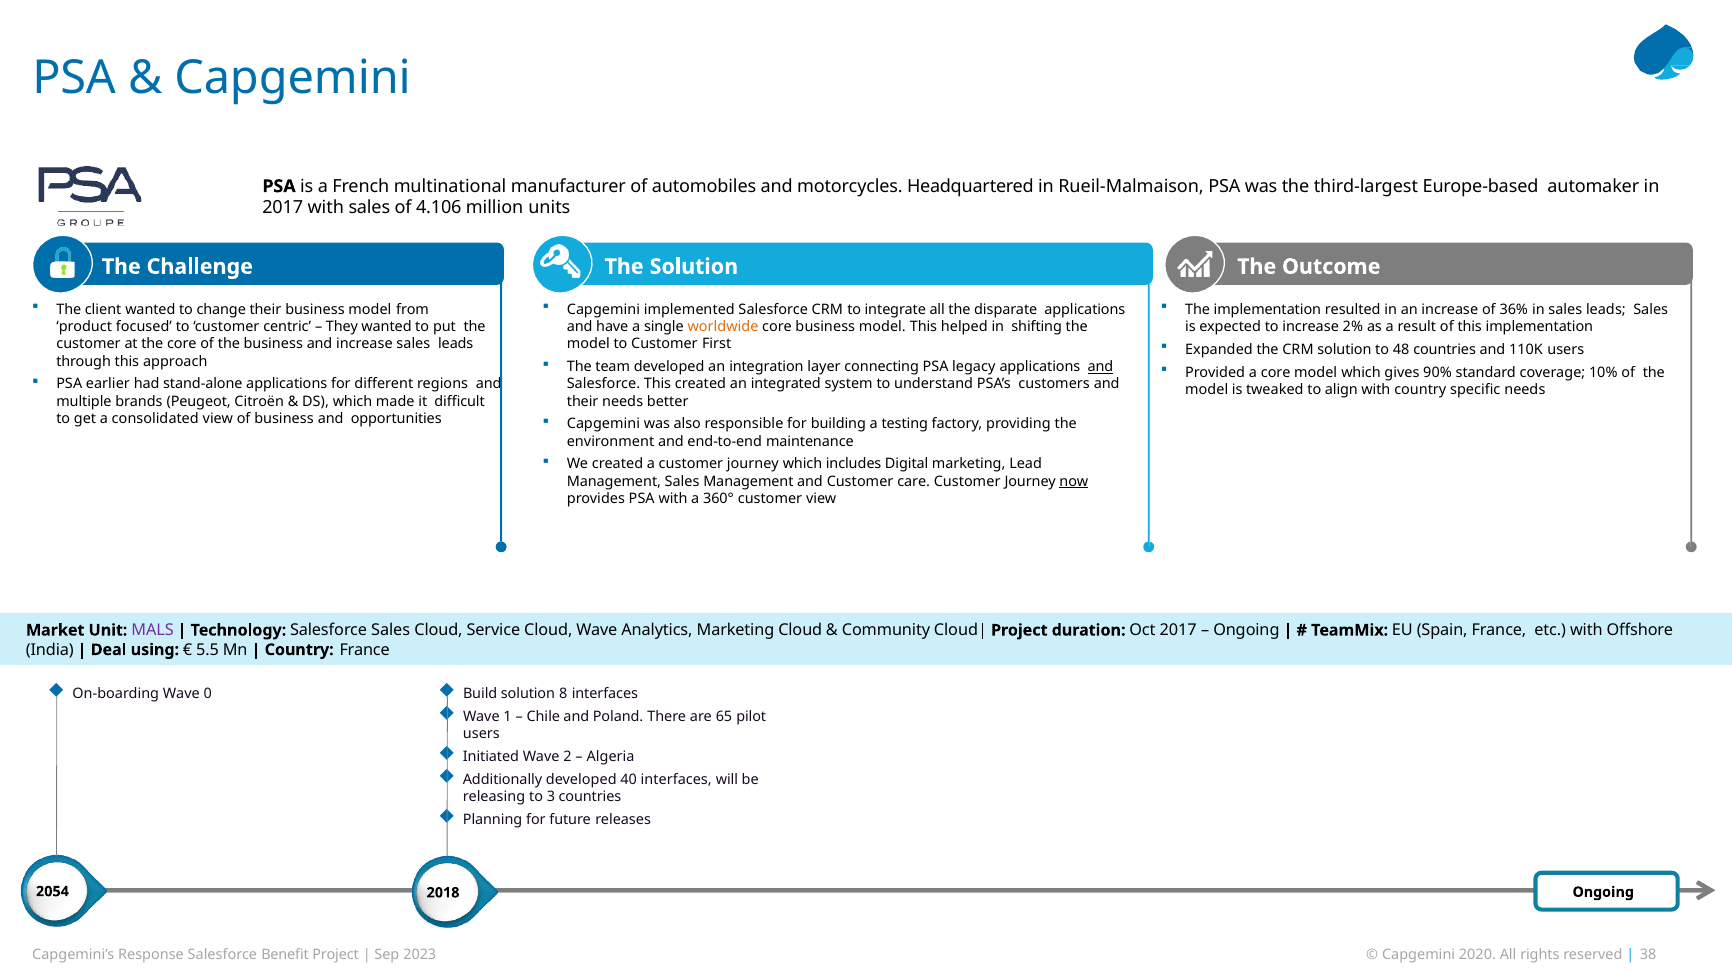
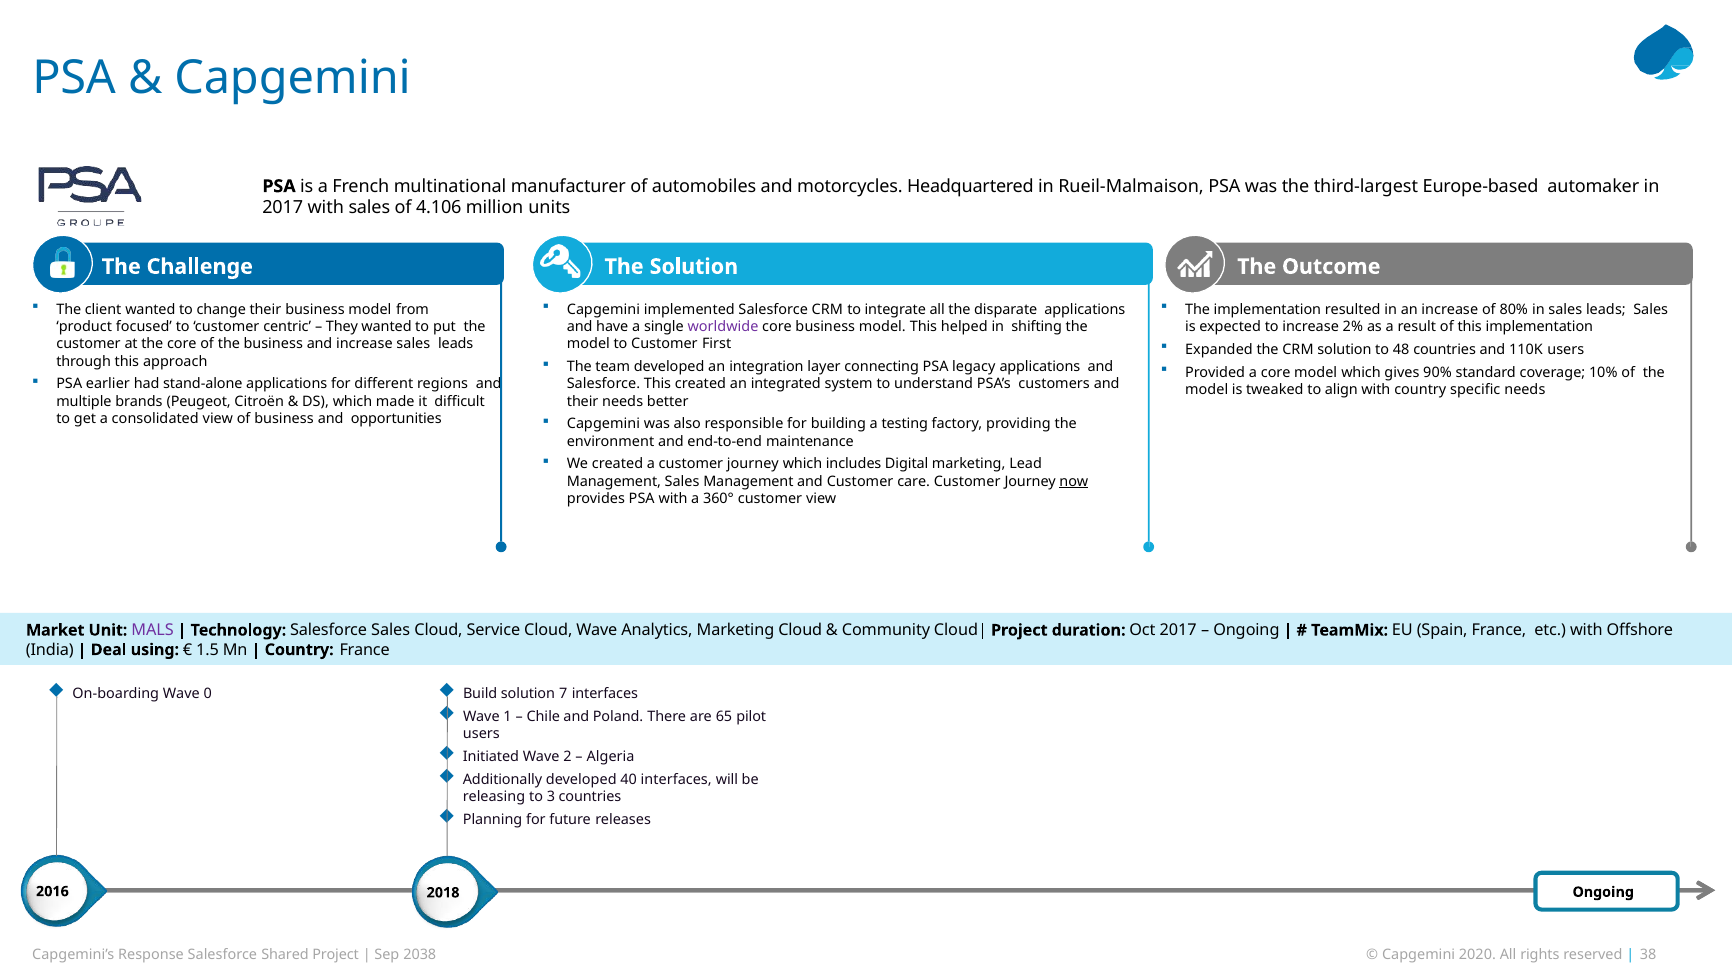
36%: 36% -> 80% (1514, 310)
worldwide colour: orange -> purple (723, 327)
and underline: present -> none (1100, 367)
5.5: 5.5 -> 1.5 (208, 650)
8: 8 -> 7 (563, 694)
2054: 2054 -> 2016 (52, 892)
Benefit: Benefit -> Shared (285, 955)
2023: 2023 -> 2038 (420, 955)
